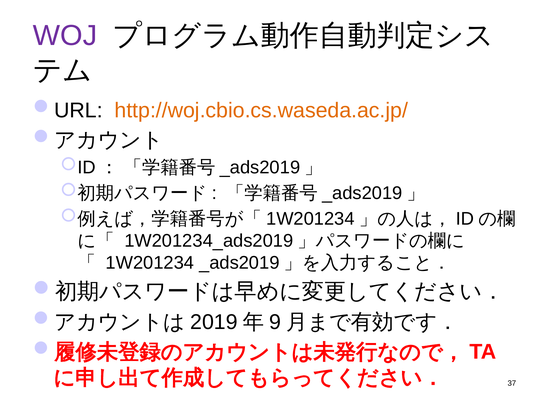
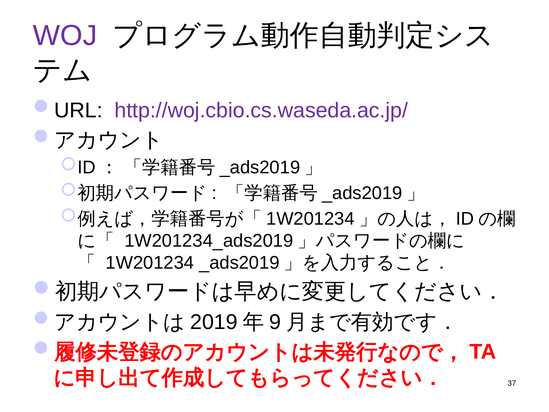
http://woj.cbio.cs.waseda.ac.jp/ colour: orange -> purple (261, 110)
